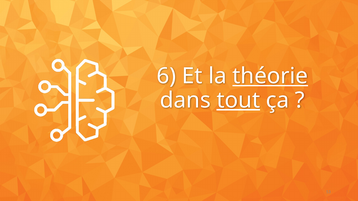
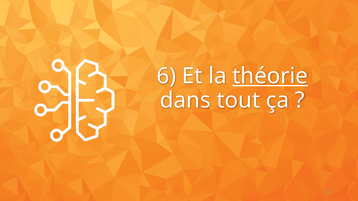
tout underline: present -> none (238, 100)
